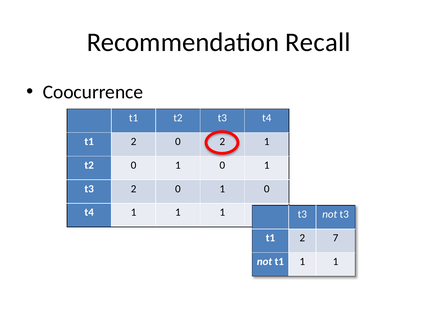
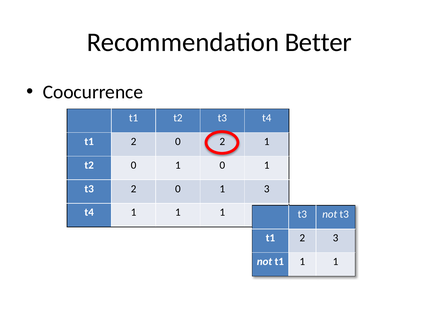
Recall: Recall -> Better (318, 42)
2 0 1 0: 0 -> 3 (267, 188)
2 7: 7 -> 3 (336, 238)
